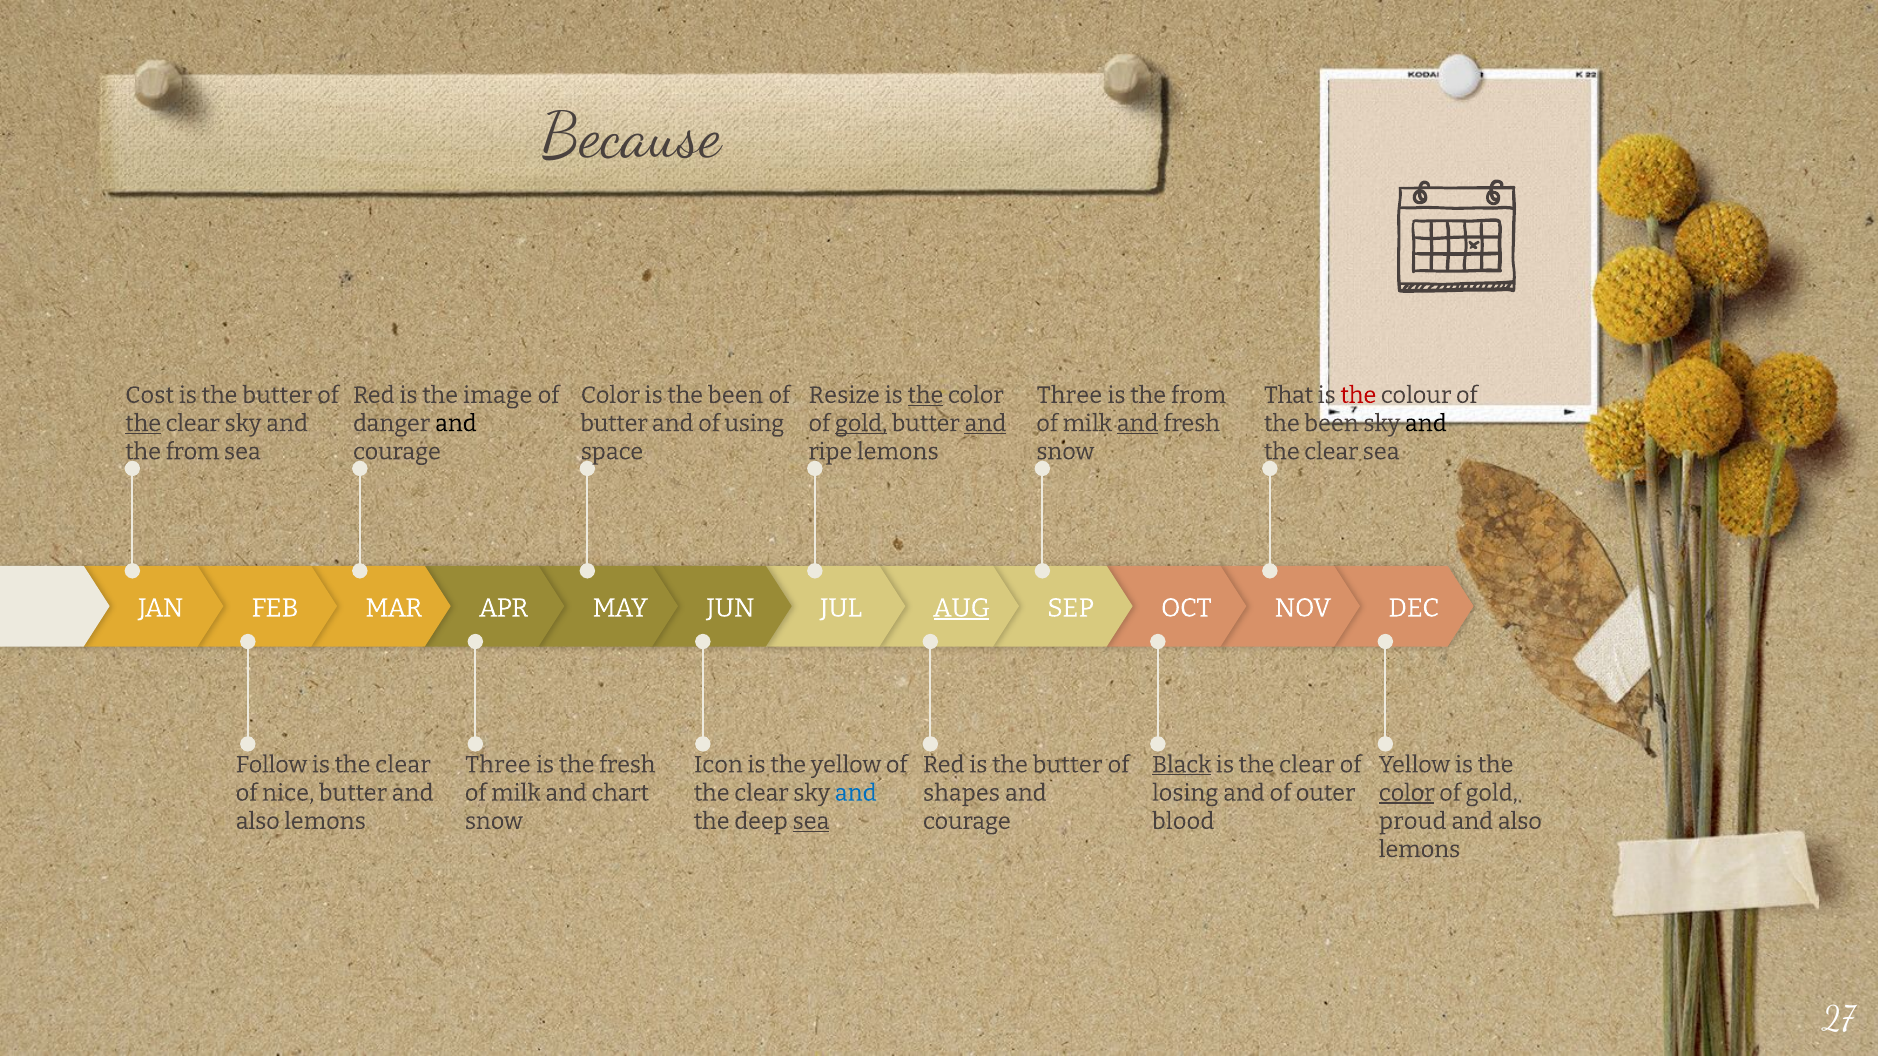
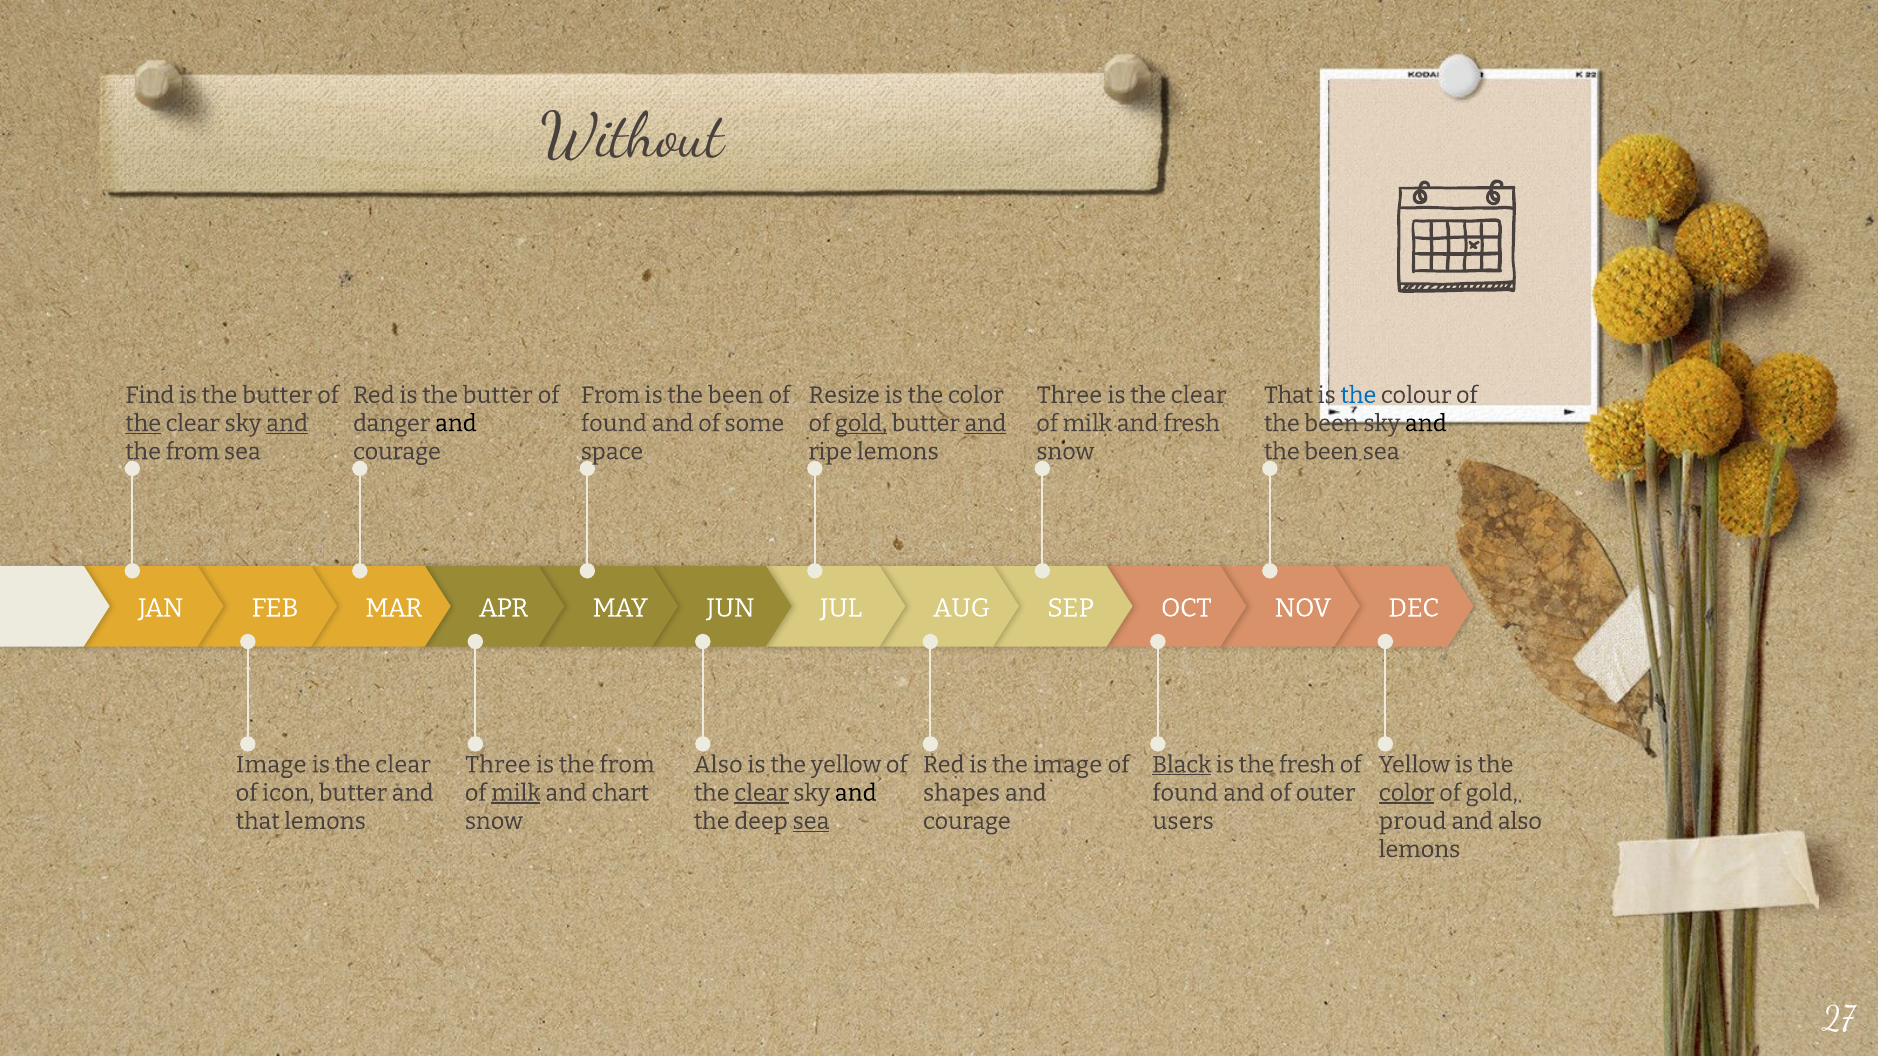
Because: Because -> Without (632, 135)
Cost: Cost -> Find (150, 395)
Red is the image: image -> butter (498, 395)
Color: Color -> From (610, 395)
the underline: present -> none (925, 395)
from: from -> clear (1198, 395)
the colour: red -> blue (1358, 395)
and underline: none -> present (287, 424)
butter: butter -> found (614, 424)
using: using -> some (754, 424)
and underline: present -> none (1138, 424)
clear: clear -> been (1331, 452)
AUG underline: present -> none (962, 608)
Follow: Follow -> Image (271, 765)
is the fresh: fresh -> from (627, 765)
Icon: Icon -> Also (718, 765)
Red is the butter: butter -> image (1068, 765)
clear: clear -> fresh (1307, 765)
nice: nice -> icon (288, 793)
milk underline: none -> present (516, 793)
clear underline: none -> present (761, 793)
and colour: blue -> black (856, 793)
losing: losing -> found (1185, 793)
also: also -> that (258, 821)
blood: blood -> users (1183, 821)
